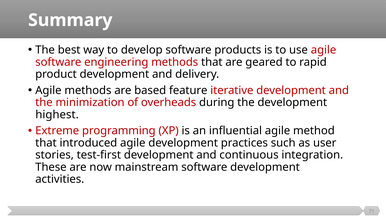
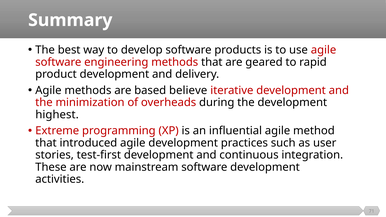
feature: feature -> believe (188, 90)
